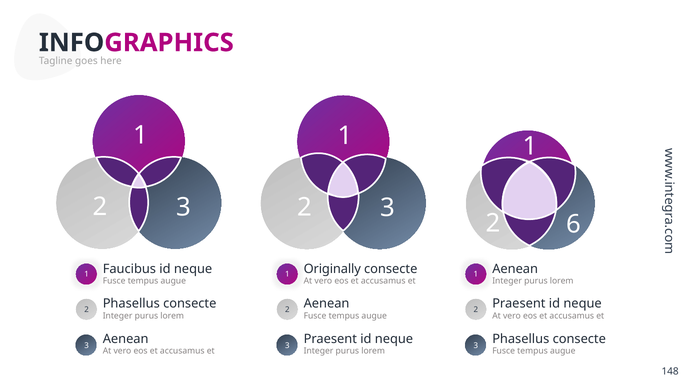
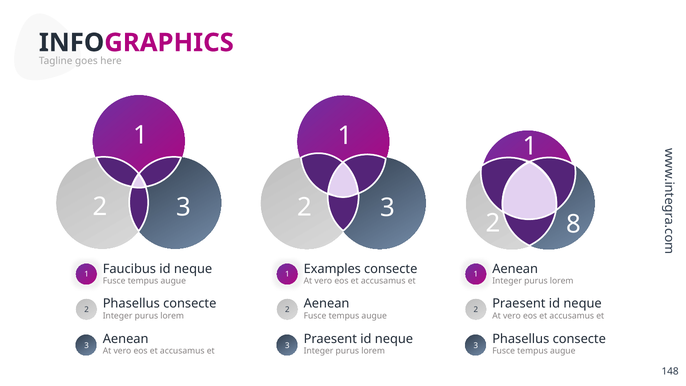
6: 6 -> 8 (573, 224)
Originally: Originally -> Examples (332, 269)
